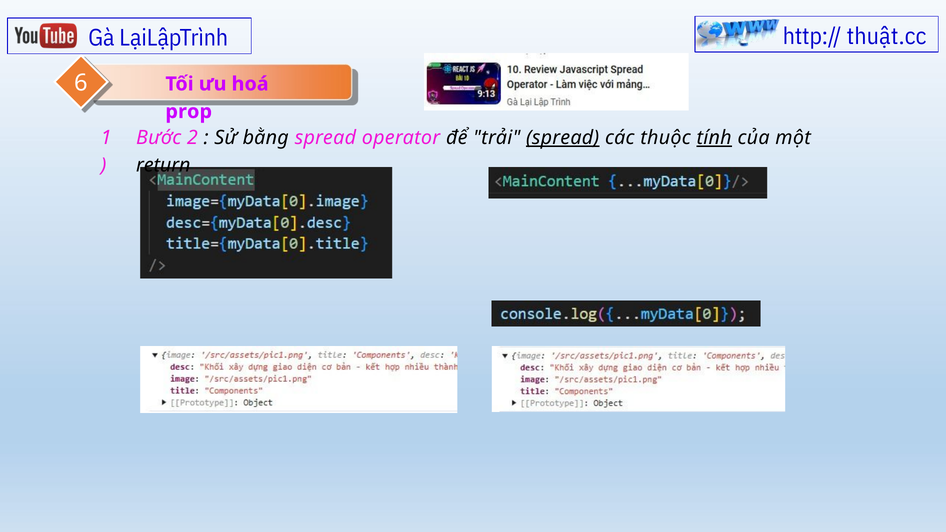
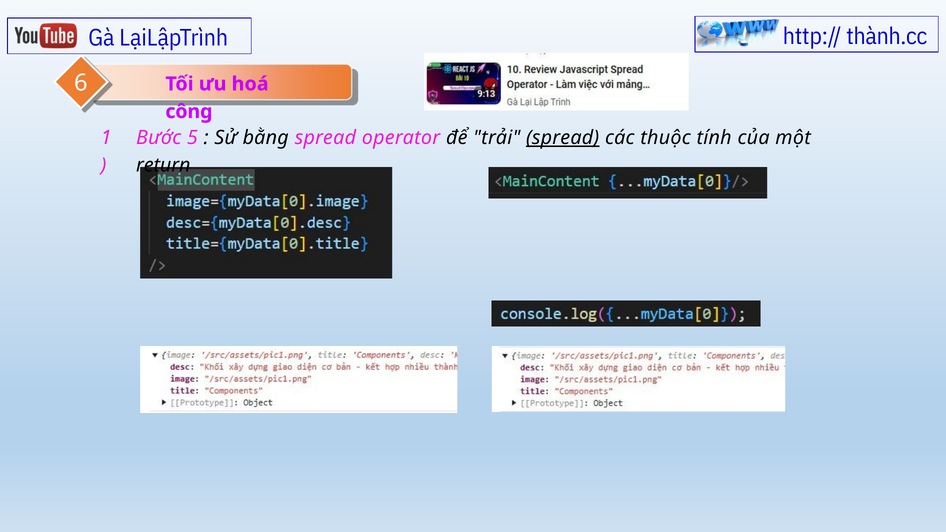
thuật.cc: thuật.cc -> thành.cc (887, 36)
prop: prop -> công (189, 112)
2: 2 -> 5 (192, 138)
tính underline: present -> none (714, 138)
